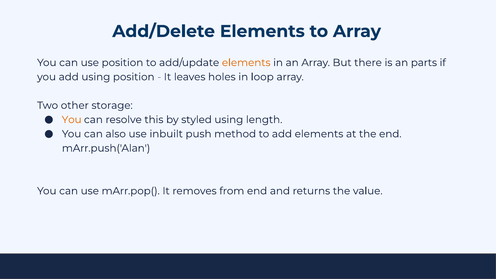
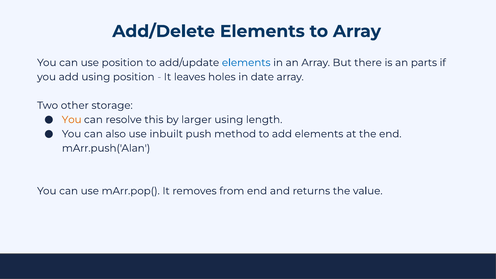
elements colour: orange -> blue (246, 63)
loop: loop -> date (262, 77)
styled: styled -> larger (196, 120)
